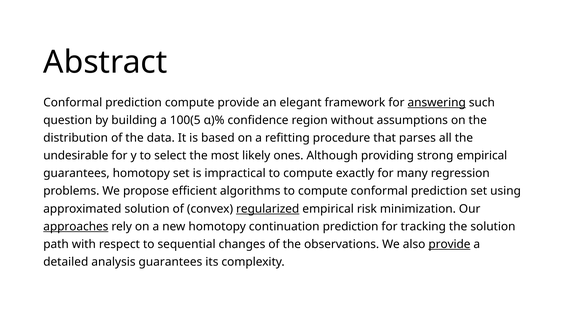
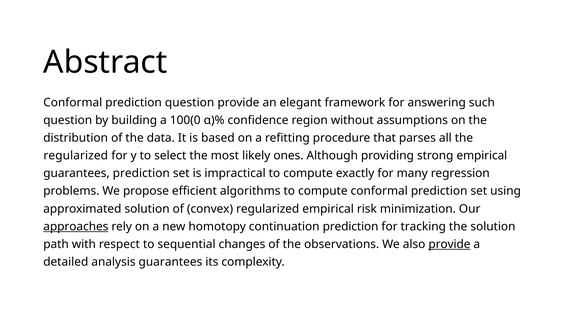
prediction compute: compute -> question (190, 103)
answering underline: present -> none (437, 103)
100(5: 100(5 -> 100(0 (185, 120)
undesirable: undesirable -> regularized (76, 156)
guarantees homotopy: homotopy -> prediction (141, 174)
regularized underline: present -> none (268, 209)
